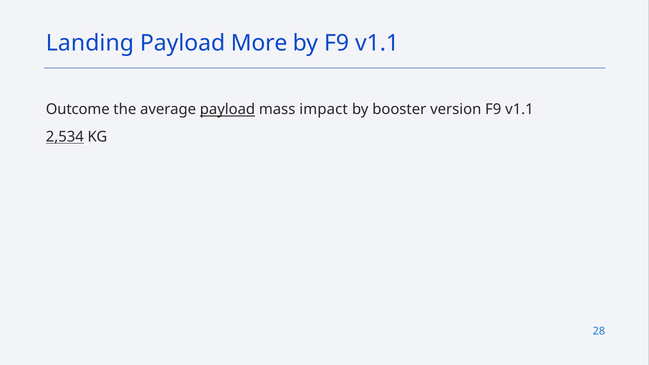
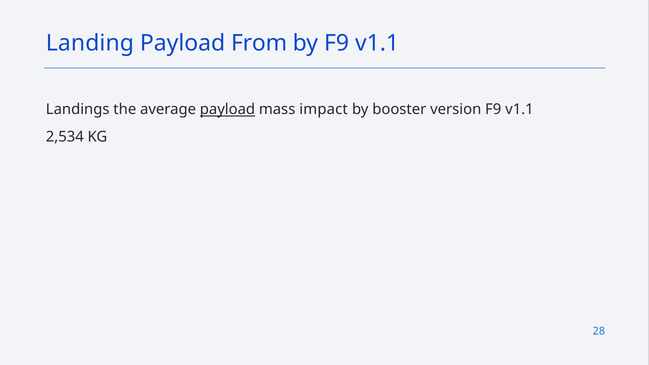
More: More -> From (259, 43)
Outcome: Outcome -> Landings (78, 110)
2,534 underline: present -> none (65, 137)
